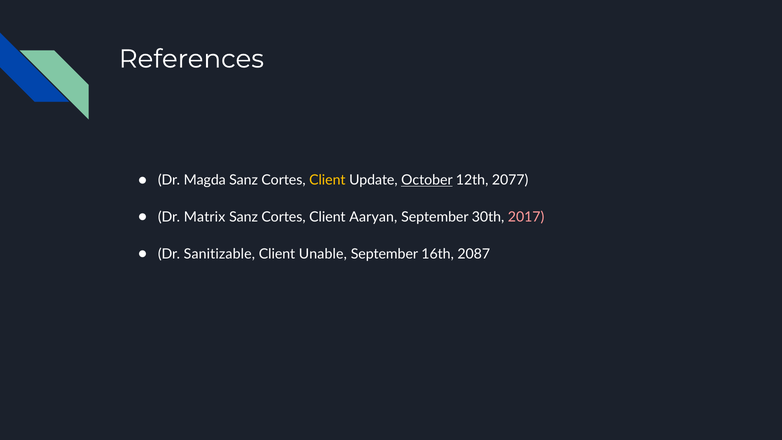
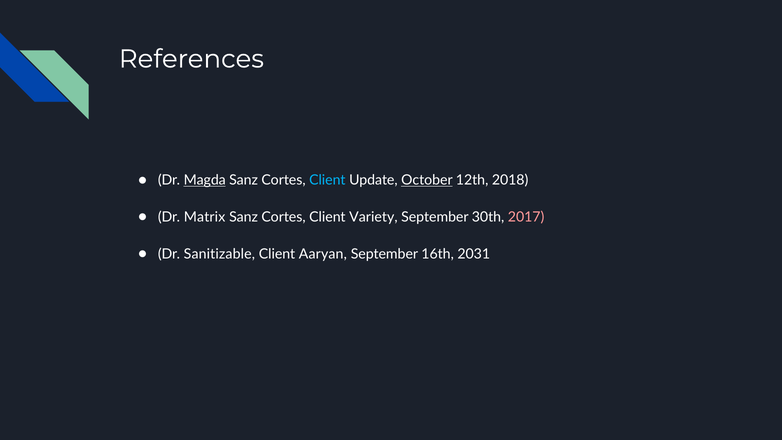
Magda underline: none -> present (205, 180)
Client colour: yellow -> light blue (327, 180)
2077: 2077 -> 2018 (510, 180)
Aaryan: Aaryan -> Variety (373, 217)
Unable: Unable -> Aaryan (323, 254)
2087: 2087 -> 2031 (474, 254)
